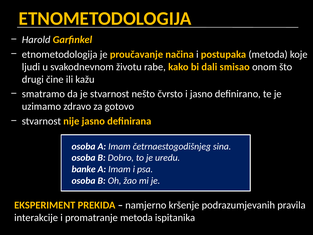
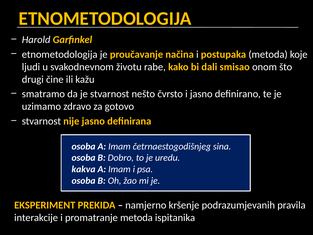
banke: banke -> kakva (84, 169)
